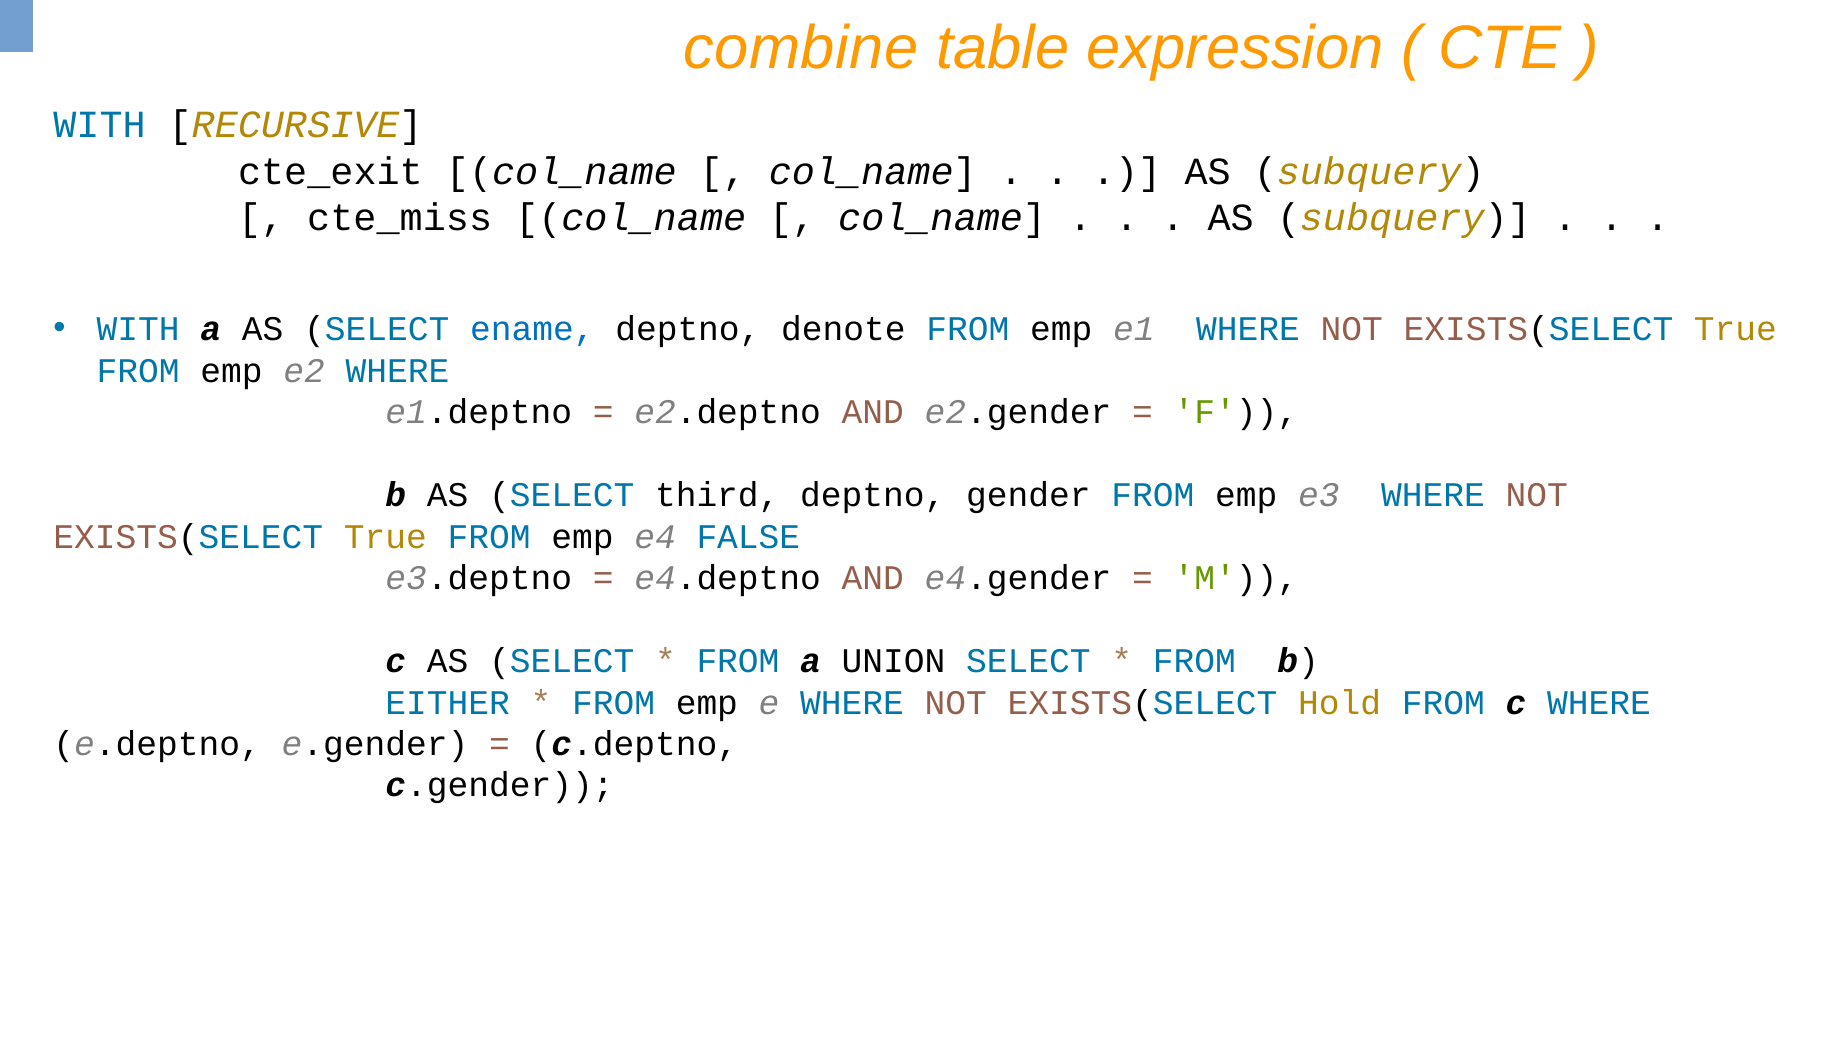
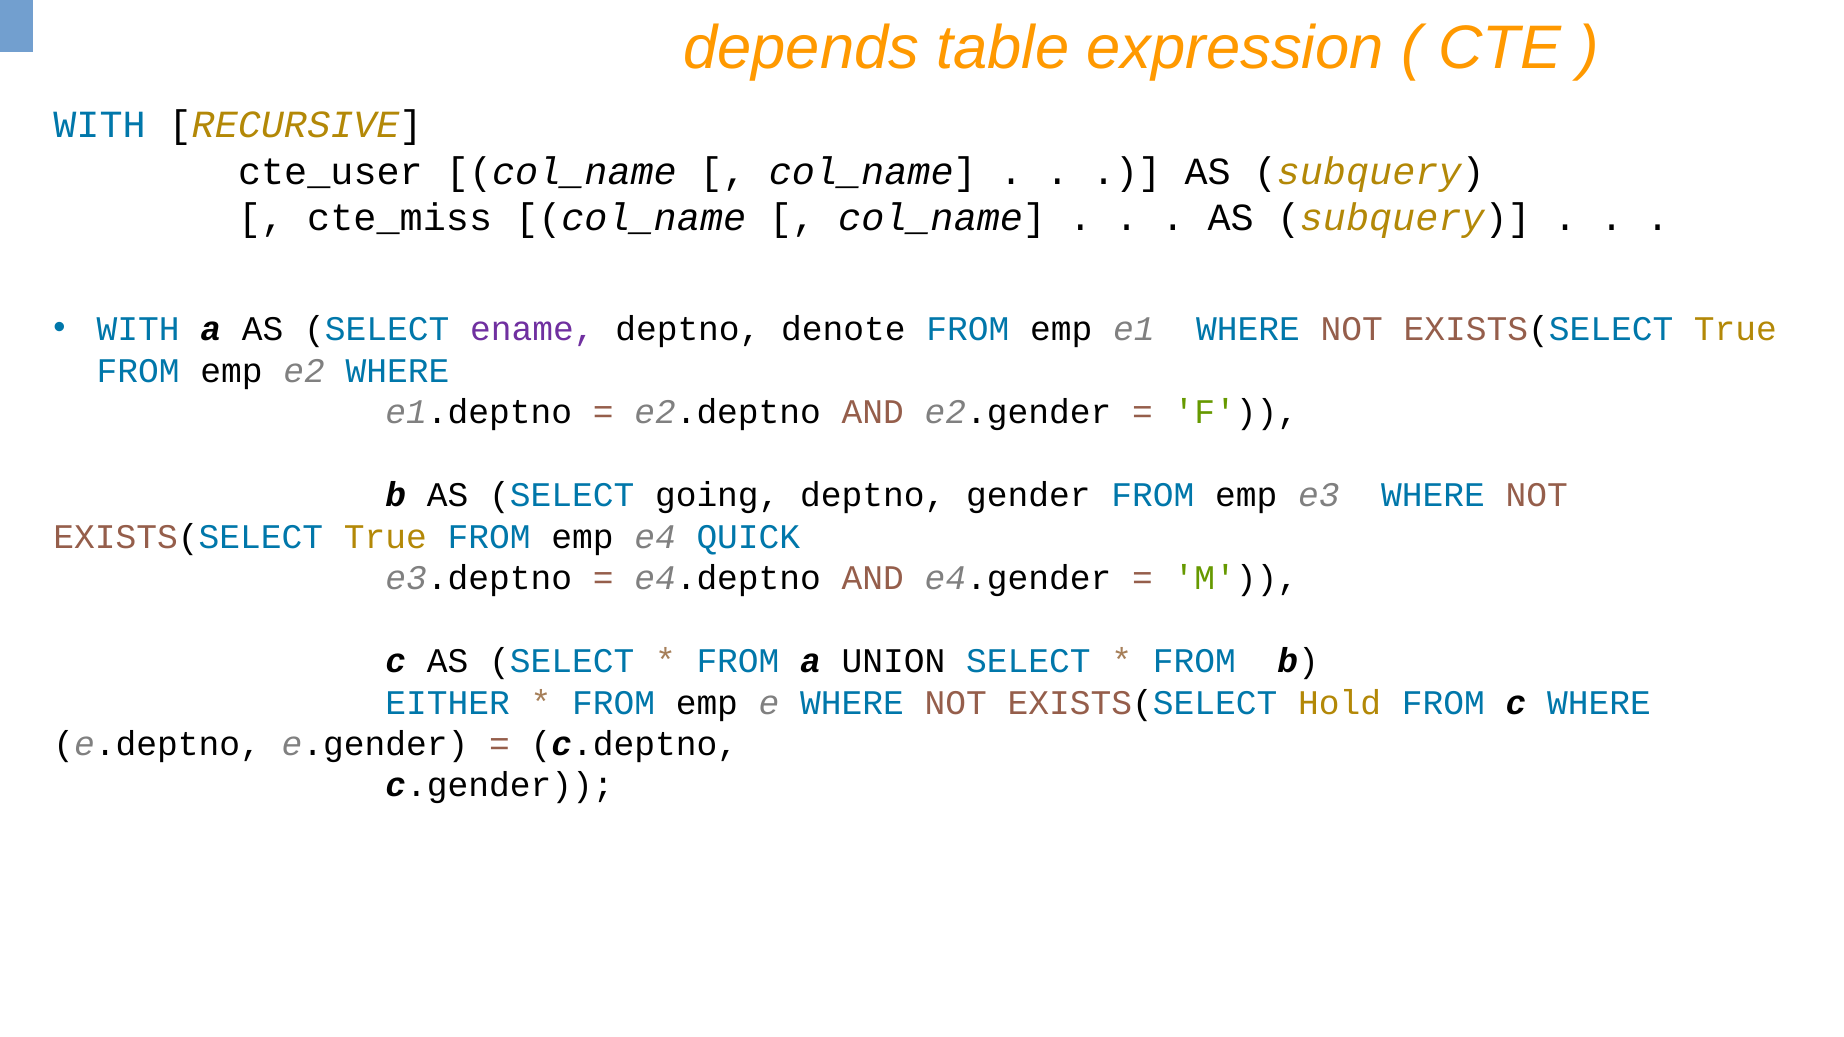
combine: combine -> depends (801, 48)
cte_exit: cte_exit -> cte_user (330, 171)
ename colour: blue -> purple (532, 329)
third: third -> going (717, 495)
FALSE: FALSE -> QUICK (748, 537)
